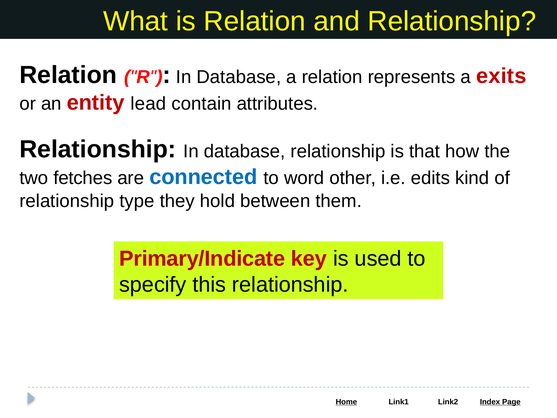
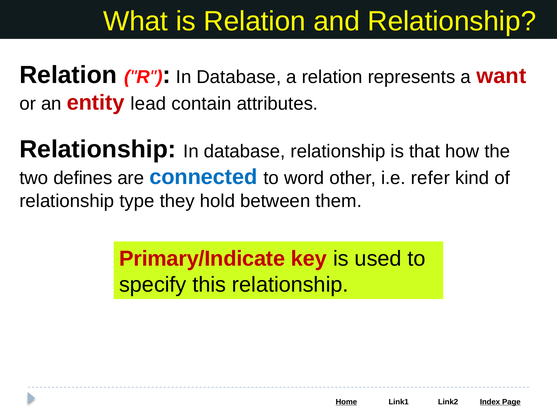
exits: exits -> want (501, 76)
fetches: fetches -> defines (83, 178)
edits: edits -> refer (430, 178)
